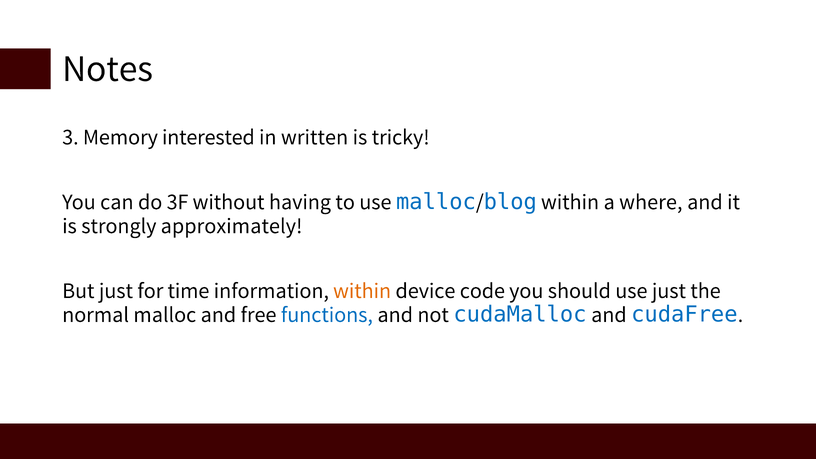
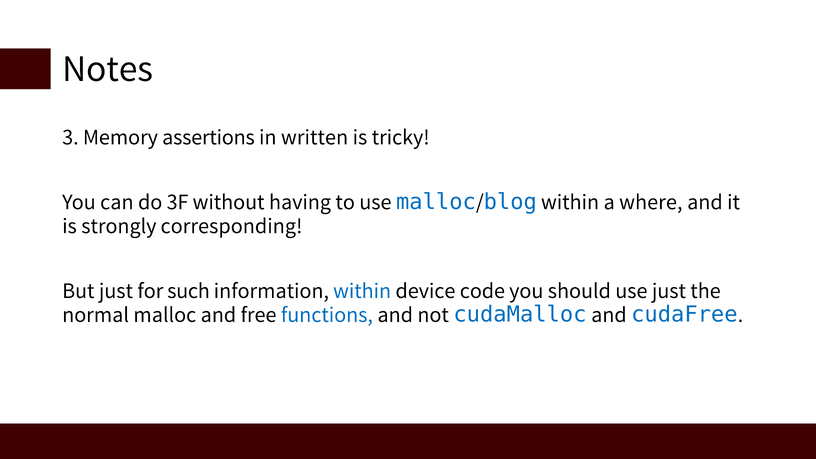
interested: interested -> assertions (208, 137)
approximately: approximately -> corresponding (231, 226)
time: time -> such (189, 291)
within colour: orange -> blue (362, 291)
